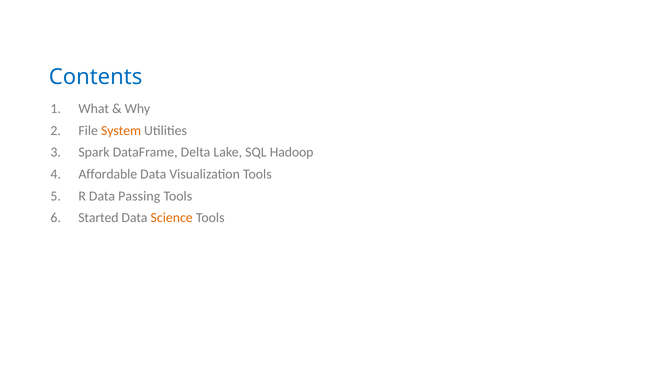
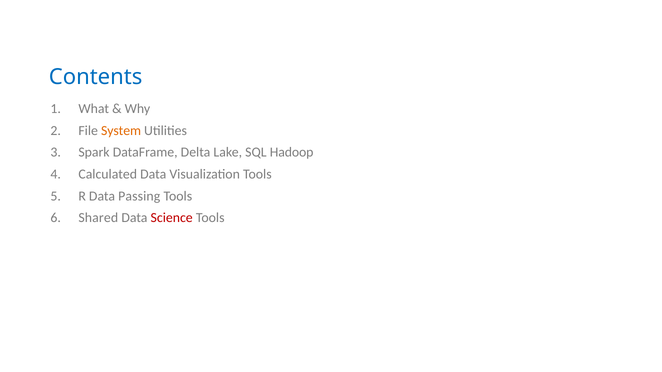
Affordable: Affordable -> Calculated (108, 174)
Started: Started -> Shared (98, 218)
Science colour: orange -> red (172, 218)
